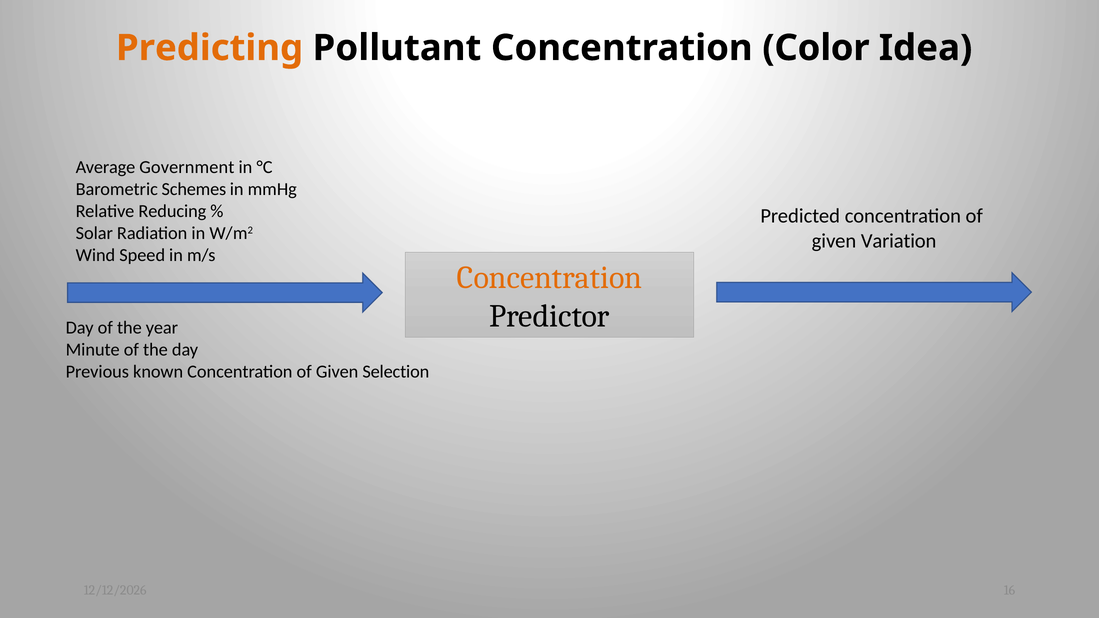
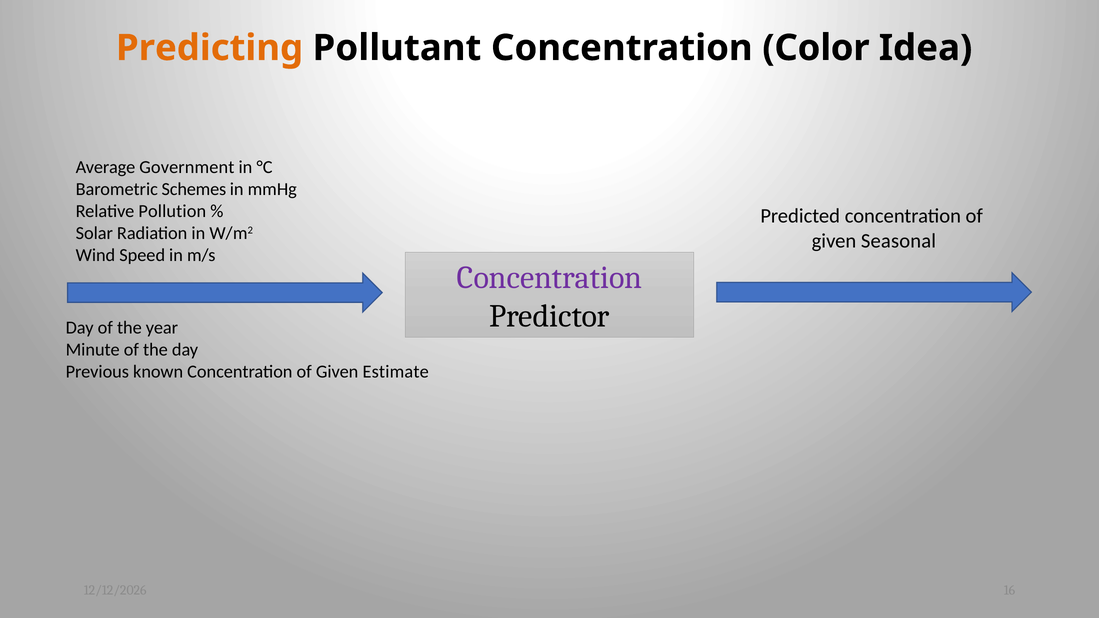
Reducing: Reducing -> Pollution (172, 211)
Variation: Variation -> Seasonal (898, 241)
Concentration colour: orange -> purple (550, 278)
Selection: Selection -> Estimate (396, 372)
